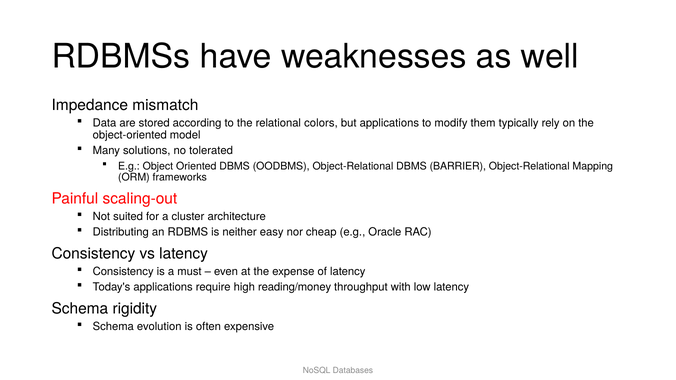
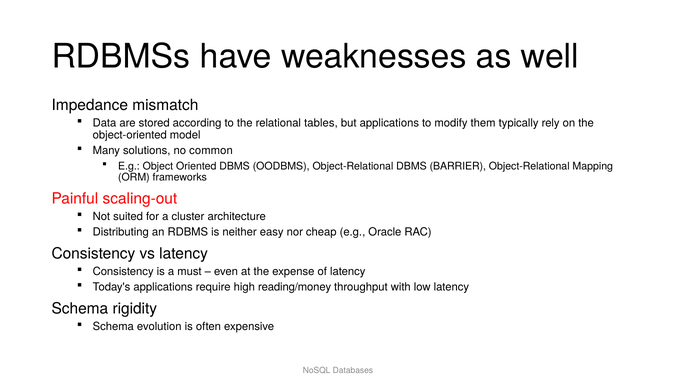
colors: colors -> tables (321, 123)
tolerated: tolerated -> common (211, 151)
